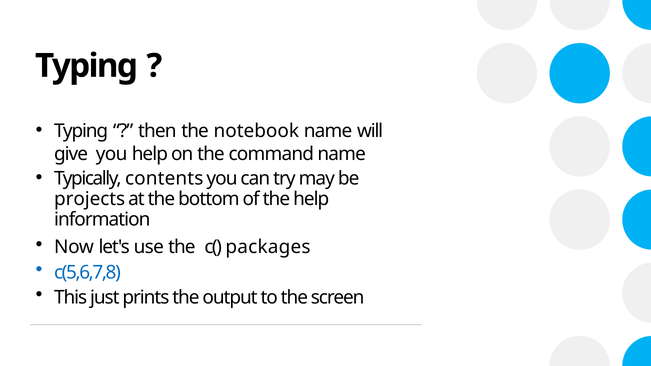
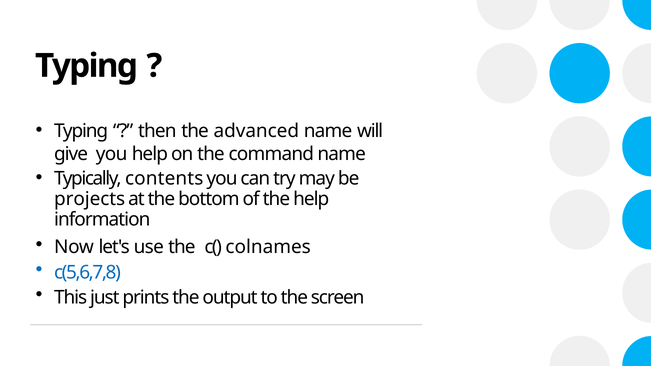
notebook: notebook -> advanced (256, 131)
packages: packages -> colnames (268, 247)
